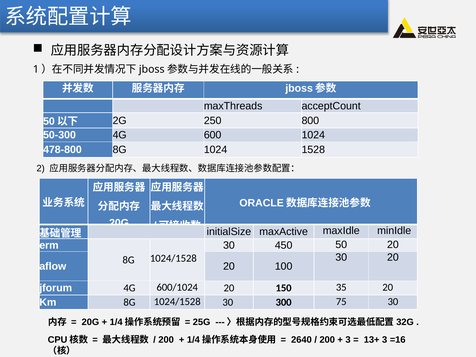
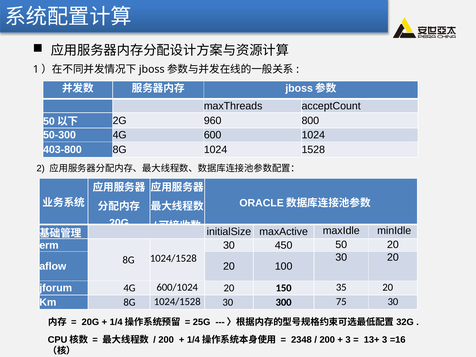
250: 250 -> 960 (213, 121)
478-800: 478-800 -> 403-800 (62, 150)
2640: 2640 -> 2348 (301, 340)
